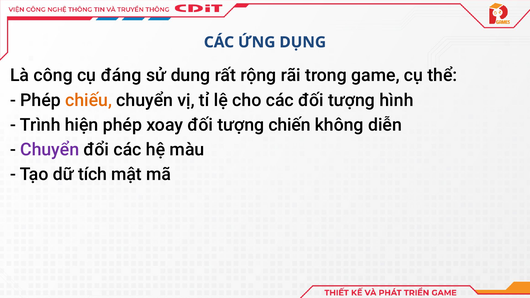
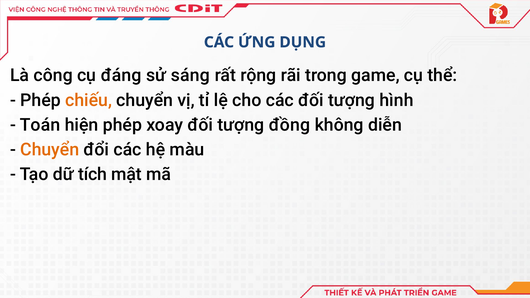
dung: dung -> sáng (190, 75)
Trình: Trình -> Toán (40, 125)
chiến: chiến -> đồng (289, 125)
Chuyển colour: purple -> orange (50, 150)
